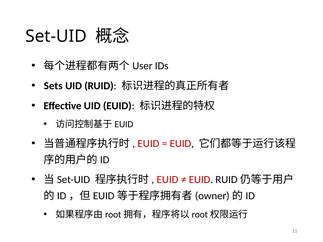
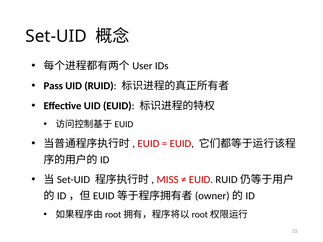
Sets: Sets -> Pass (53, 86)
EUID: EUID -> MISS (168, 180)
